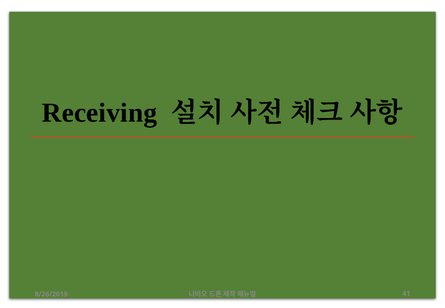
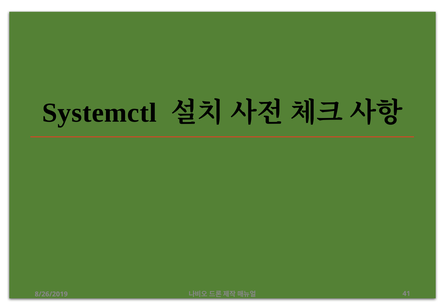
Receiving: Receiving -> Systemctl (99, 113)
